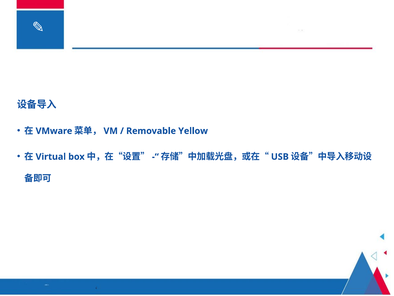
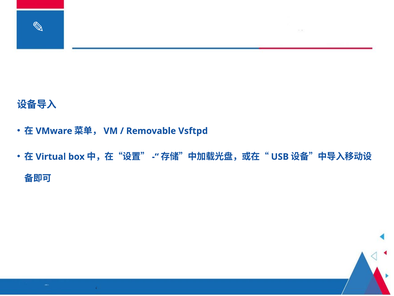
Yellow: Yellow -> Vsftpd (193, 131)
